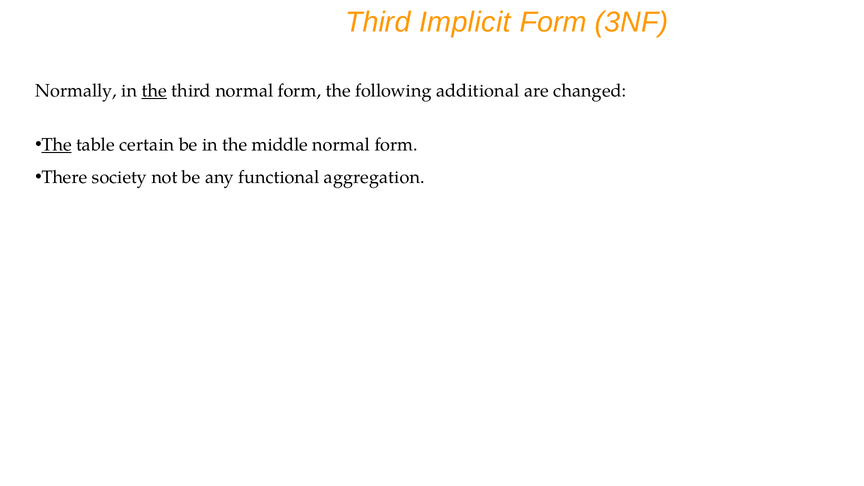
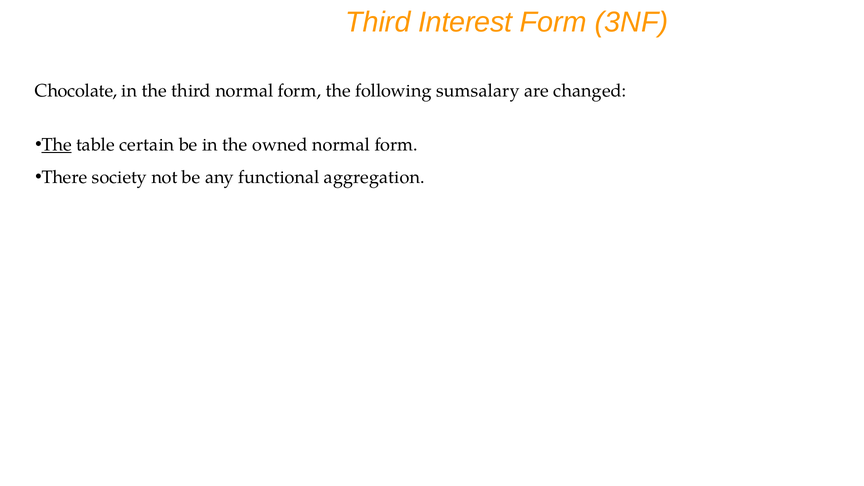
Implicit: Implicit -> Interest (465, 22)
Normally: Normally -> Chocolate (76, 91)
the underline: present -> none (154, 91)
additional: additional -> sumsalary (478, 91)
middle: middle -> owned (280, 145)
